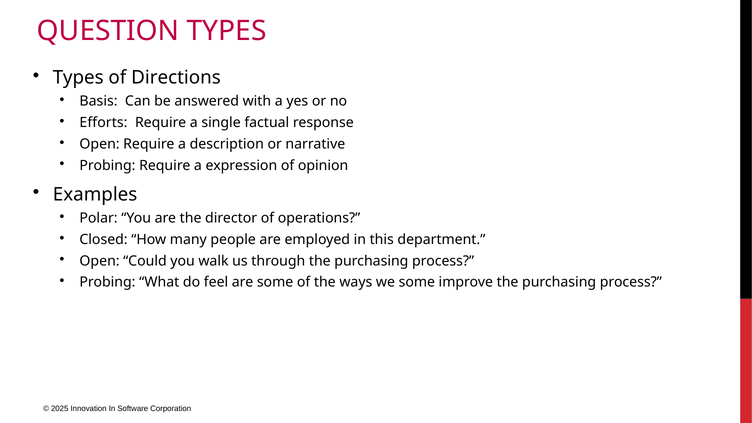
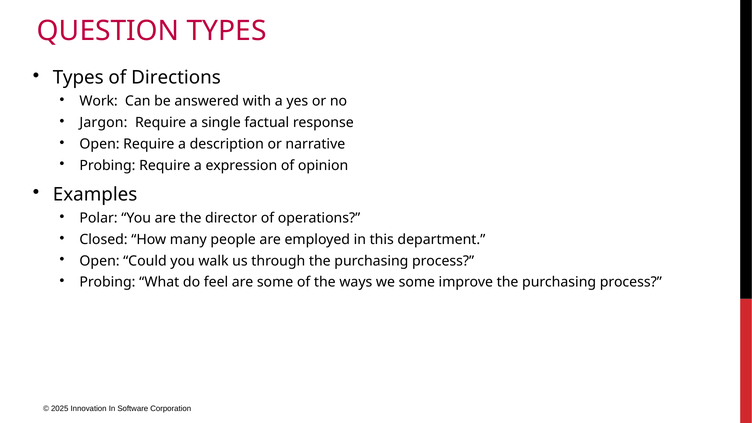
Basis: Basis -> Work (99, 101)
Efforts: Efforts -> Jargon (103, 123)
